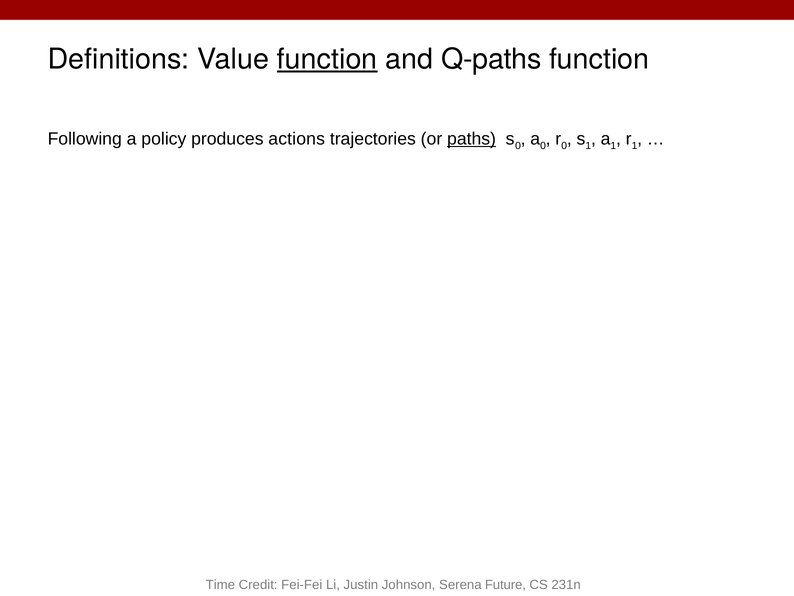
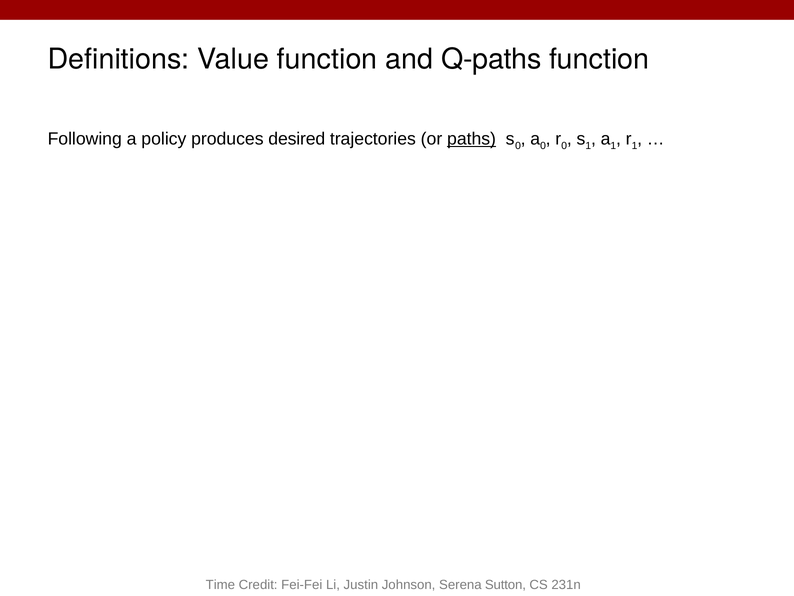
function underline: present -> none (327, 59)
actions: actions -> desired (297, 139)
Future: Future -> Sutton (505, 584)
